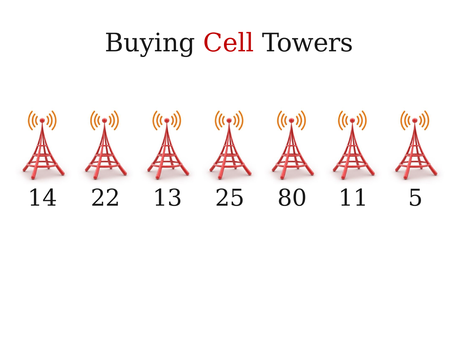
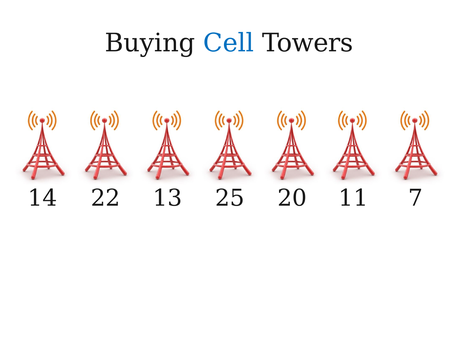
Cell colour: red -> blue (229, 43)
80: 80 -> 20 (292, 198)
5: 5 -> 7 (416, 198)
